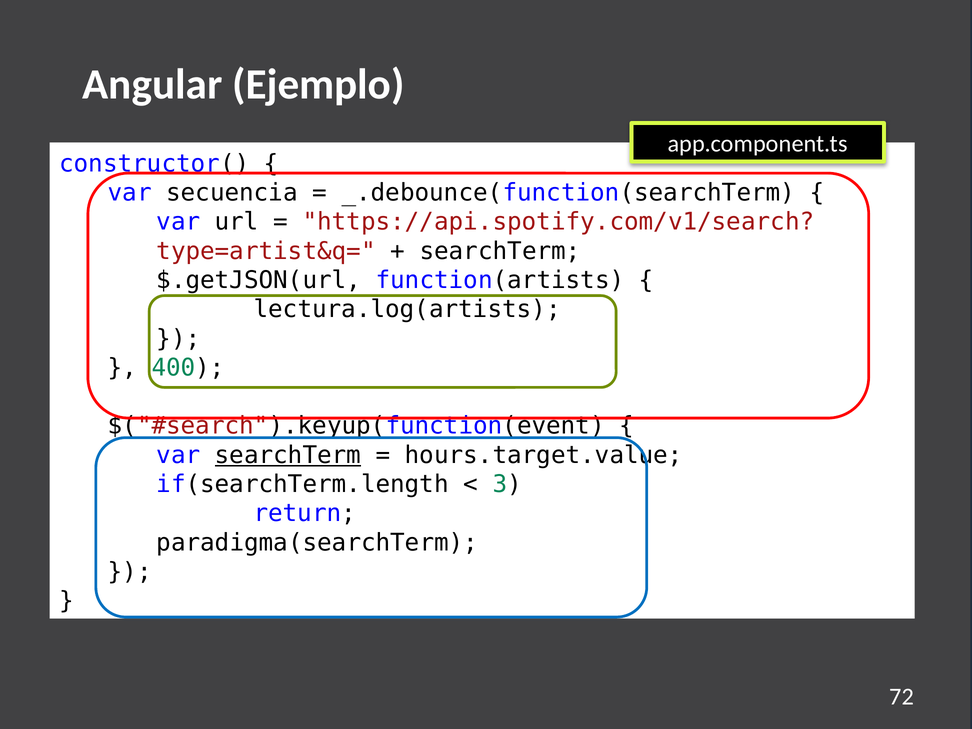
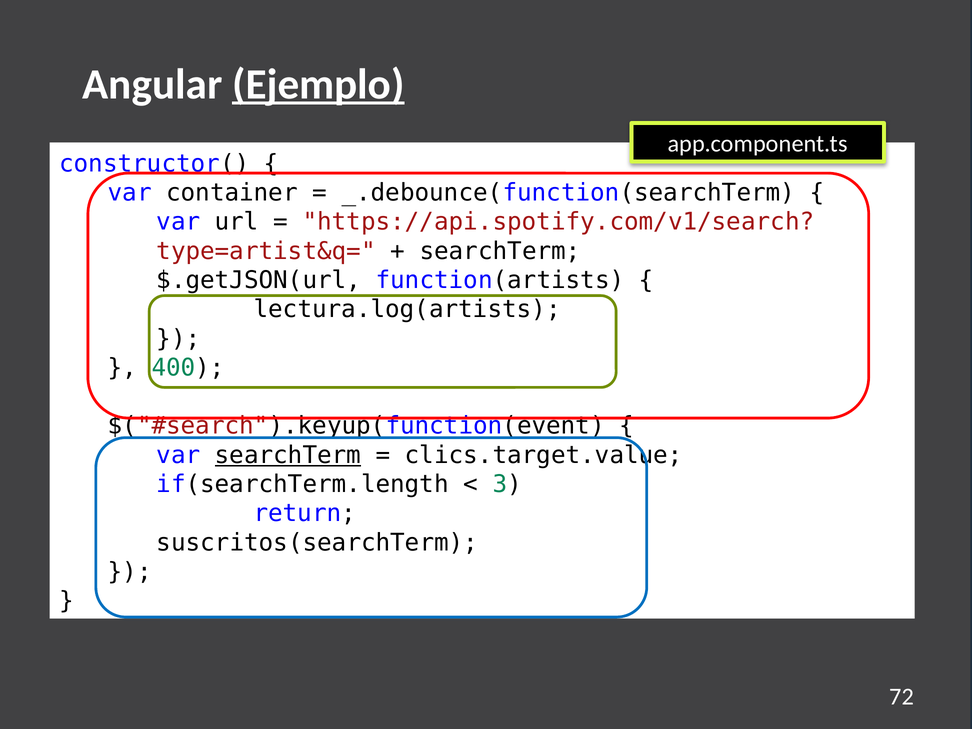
Ejemplo underline: none -> present (318, 84)
secuencia: secuencia -> container (232, 193)
hours.target.value: hours.target.value -> clics.target.value (544, 455)
paradigma(searchTerm: paradigma(searchTerm -> suscritos(searchTerm (317, 543)
